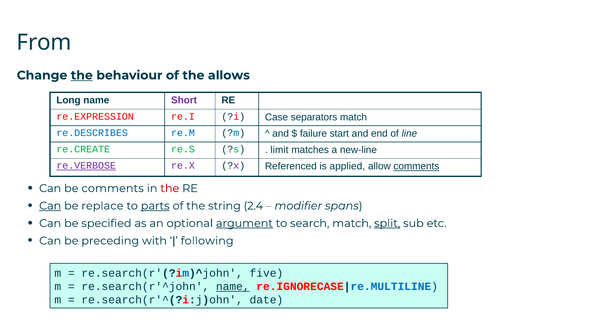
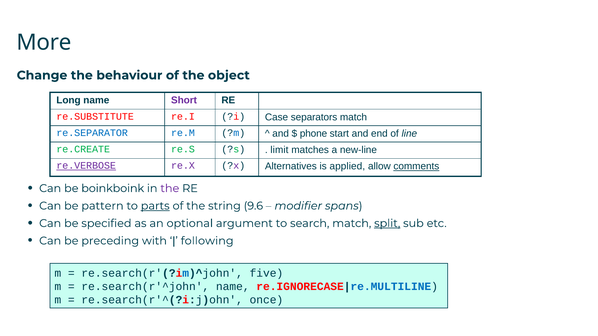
From: From -> More (44, 43)
the underline: present -> none (82, 75)
allows: allows -> object (229, 75)
re.EXPRESSION: re.EXPRESSION -> re.SUBSTITUTE (95, 117)
re.DESCRIBES: re.DESCRIBES -> re.SEPARATOR (92, 133)
failure: failure -> phone (314, 134)
Referenced: Referenced -> Alternatives (291, 167)
be comments: comments -> boinkboink (113, 189)
the colour: red -> purple (170, 189)
Can underline: present -> none (50, 206)
replace: replace -> pattern (102, 206)
2.4: 2.4 -> 9.6 (253, 206)
argument underline: present -> none (244, 224)
name underline: present -> none (233, 287)
date: date -> once (266, 300)
